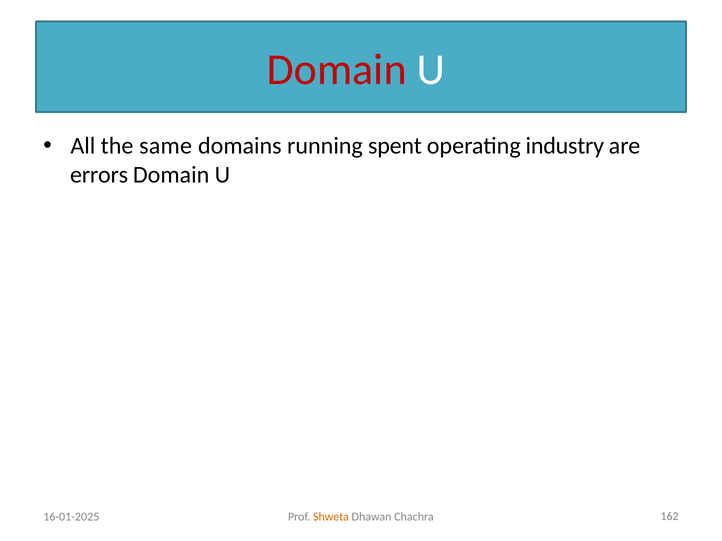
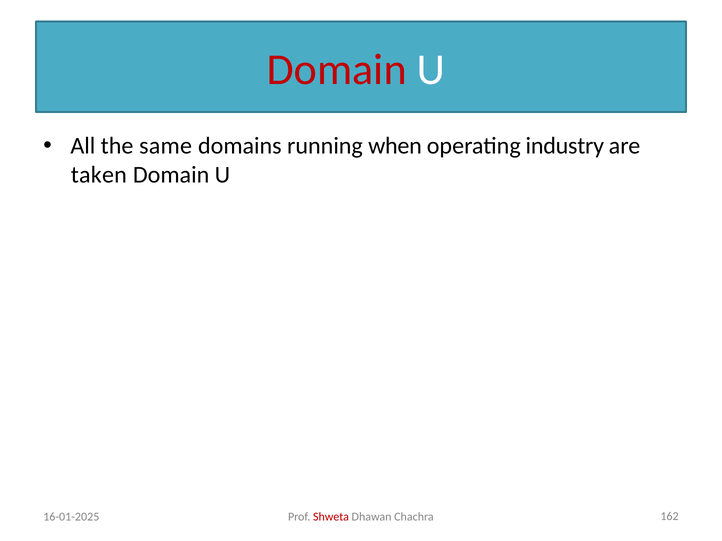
spent: spent -> when (395, 146)
errors: errors -> taken (99, 175)
Shweta colour: orange -> red (331, 517)
